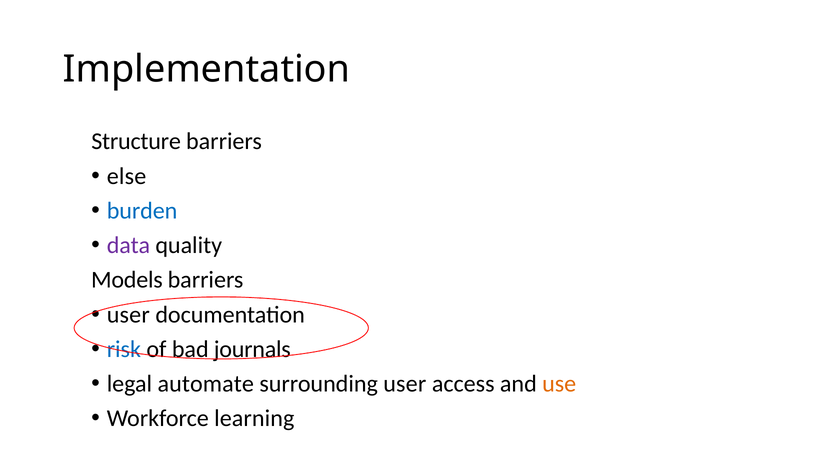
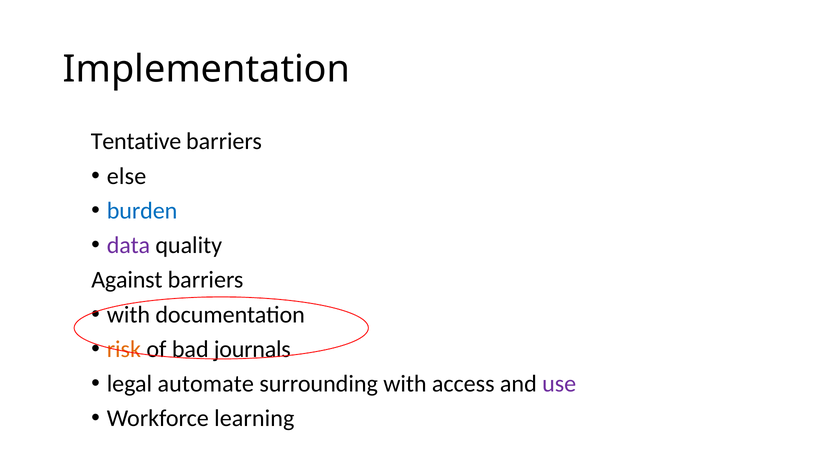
Structure: Structure -> Tentative (136, 141)
Models: Models -> Against (127, 280)
user: user -> with (128, 314)
risk colour: blue -> orange (124, 349)
surrounding user: user -> with (405, 383)
use colour: orange -> purple (559, 383)
